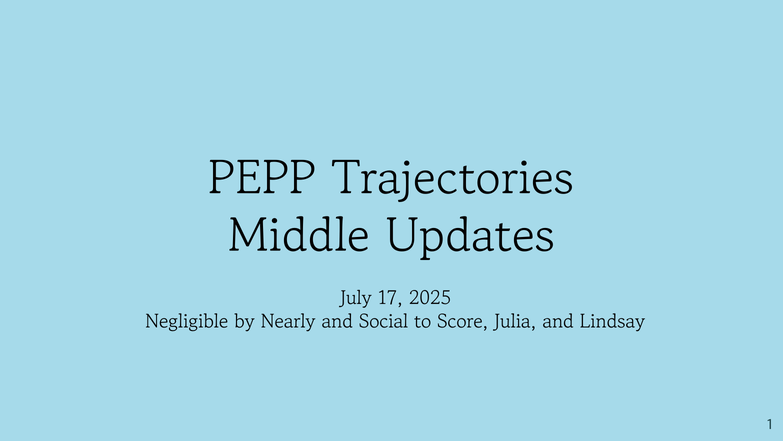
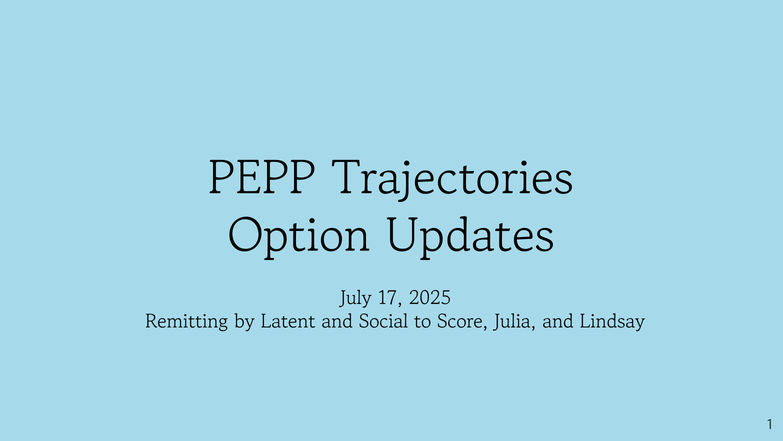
Middle: Middle -> Option (299, 239)
Negligible: Negligible -> Remitting (187, 322)
Nearly: Nearly -> Latent (288, 322)
